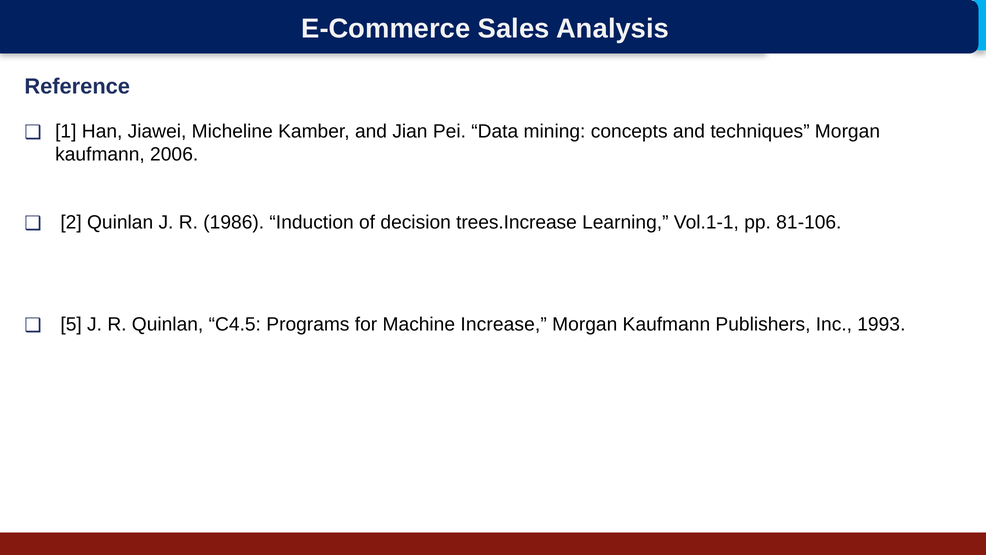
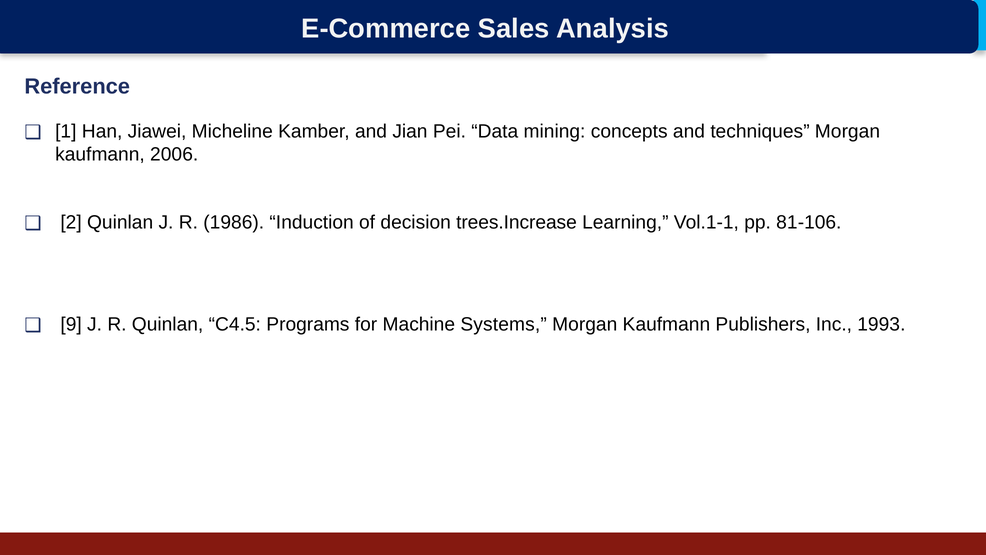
5: 5 -> 9 (71, 324)
Increase: Increase -> Systems (504, 324)
